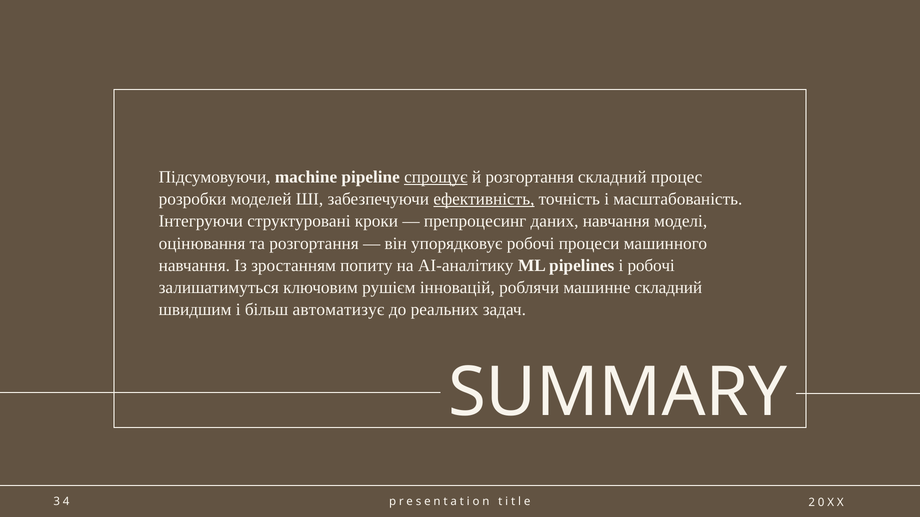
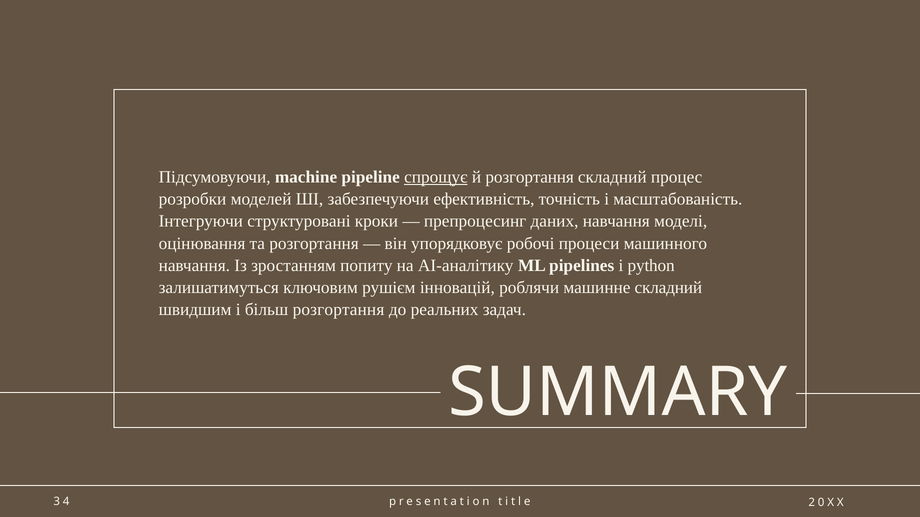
ефективність underline: present -> none (484, 199)
і робочі: робочі -> python (651, 266)
більш автоматизує: автоматизує -> розгортання (338, 310)
